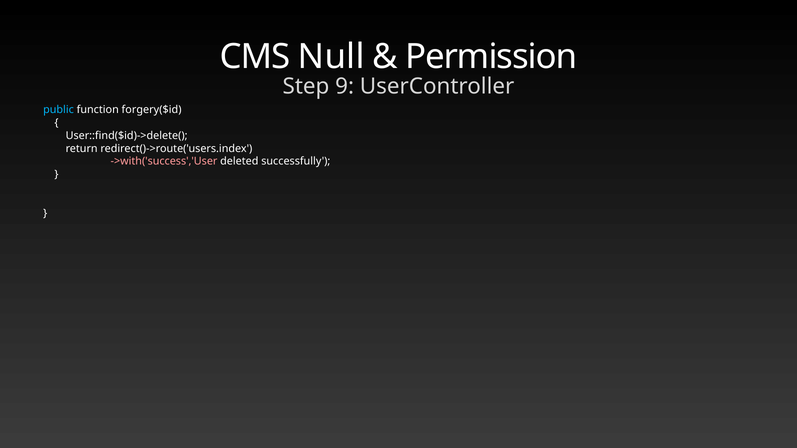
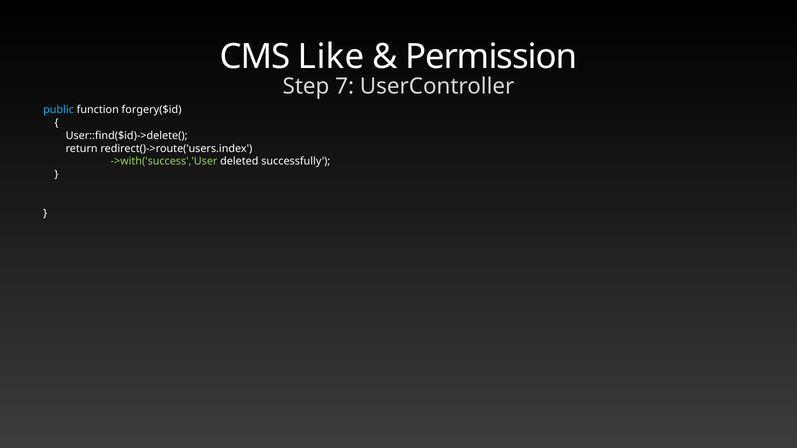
Null: Null -> Like (331, 57)
9: 9 -> 7 (345, 86)
->with('success','User colour: pink -> light green (164, 162)
